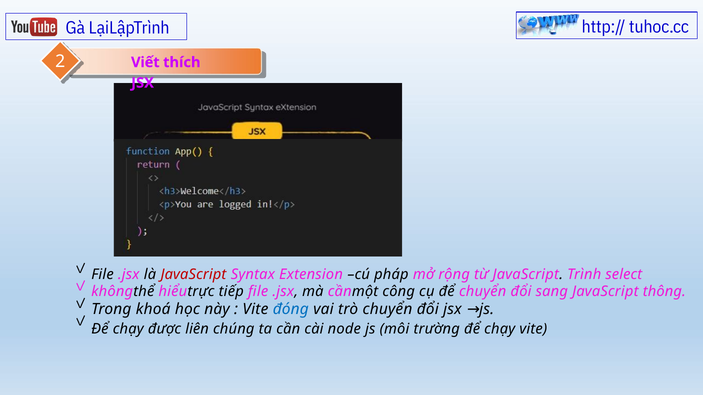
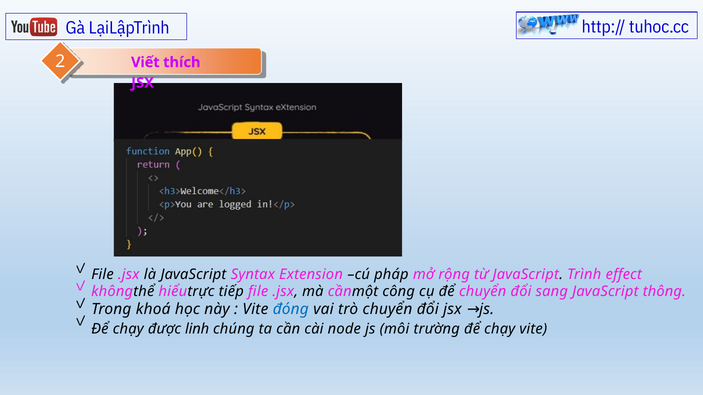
JavaScript colour: red -> black (193, 275)
select: select -> effect (624, 275)
liên: liên -> linh (197, 329)
